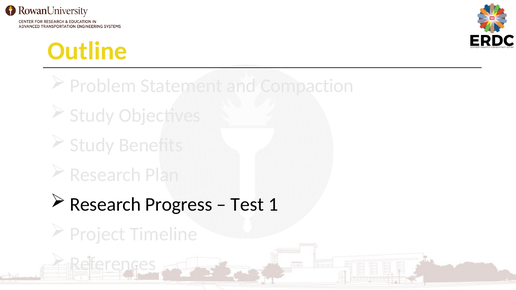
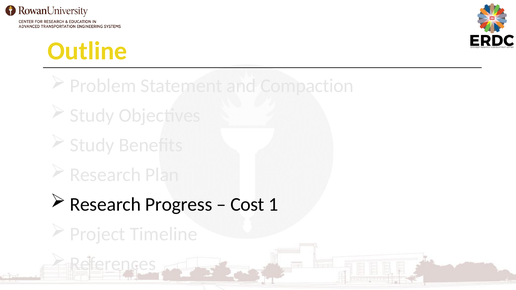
Test: Test -> Cost (247, 205)
